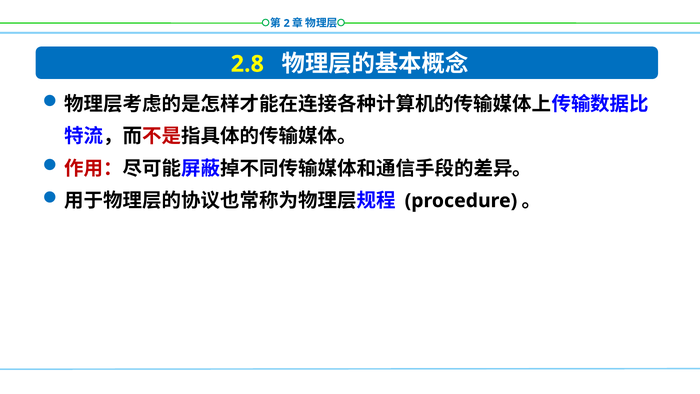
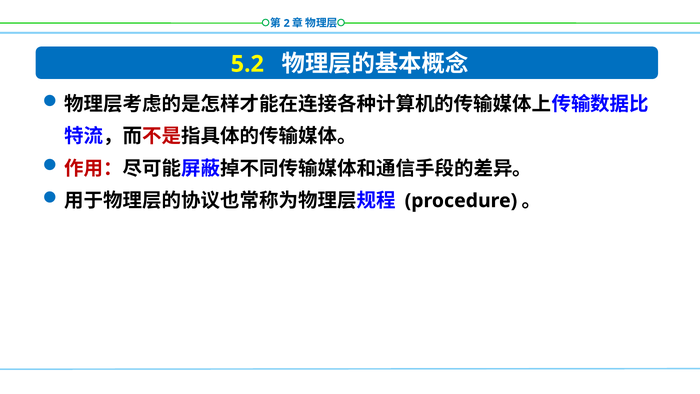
2.8: 2.8 -> 5.2 (247, 64)
